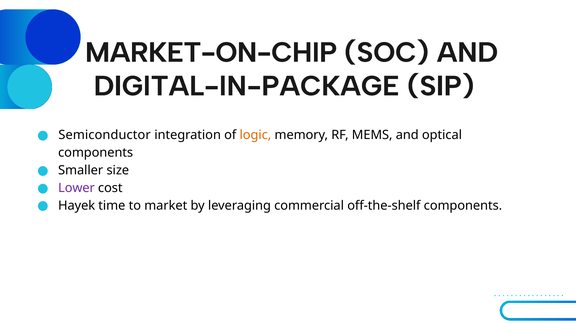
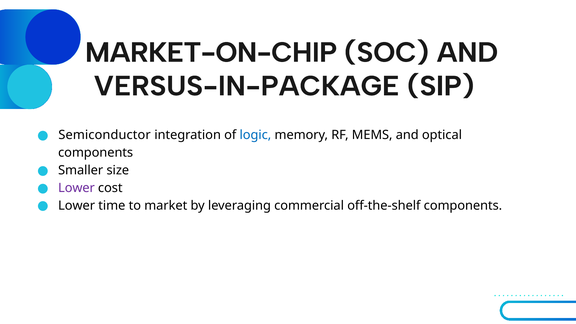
DIGITAL-IN-PACKAGE: DIGITAL-IN-PACKAGE -> VERSUS-IN-PACKAGE (246, 86)
logic colour: orange -> blue (255, 135)
Hayek: Hayek -> Lower (77, 206)
